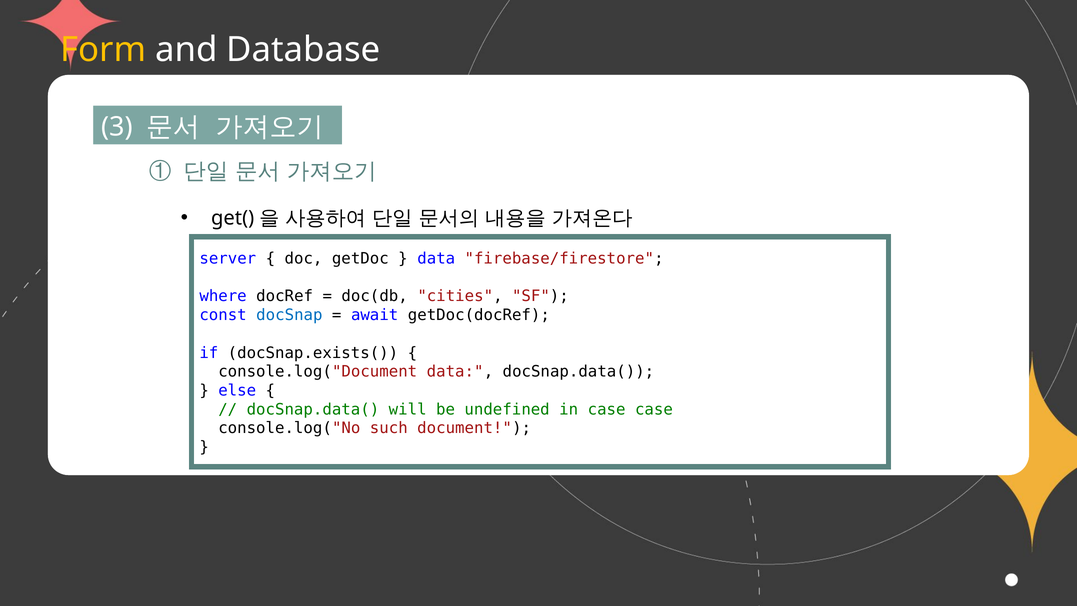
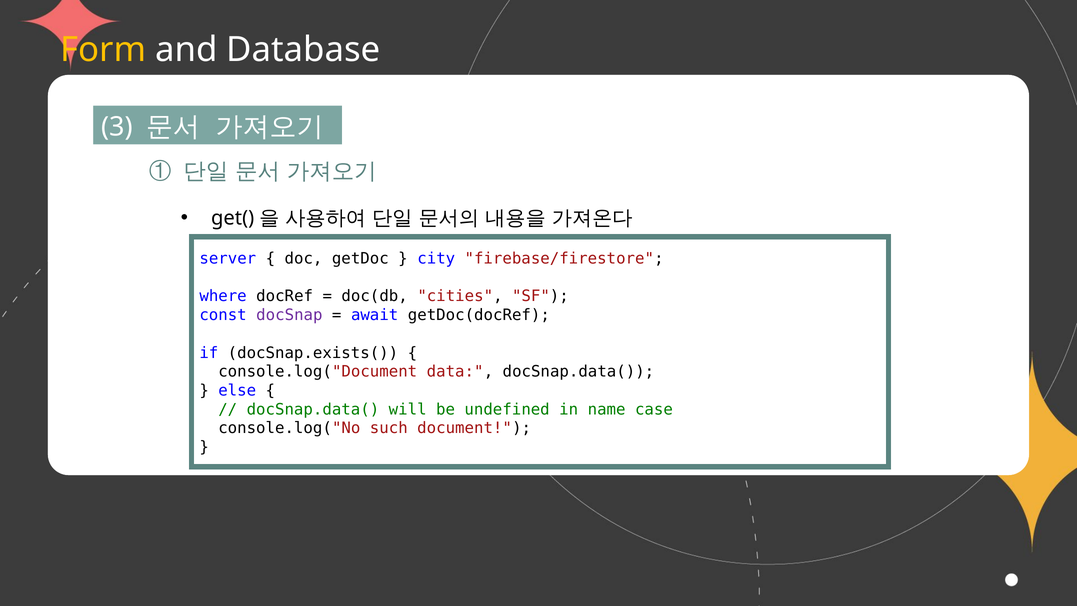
data: data -> city (436, 258)
docSnap colour: blue -> purple (289, 315)
in case: case -> name (607, 409)
